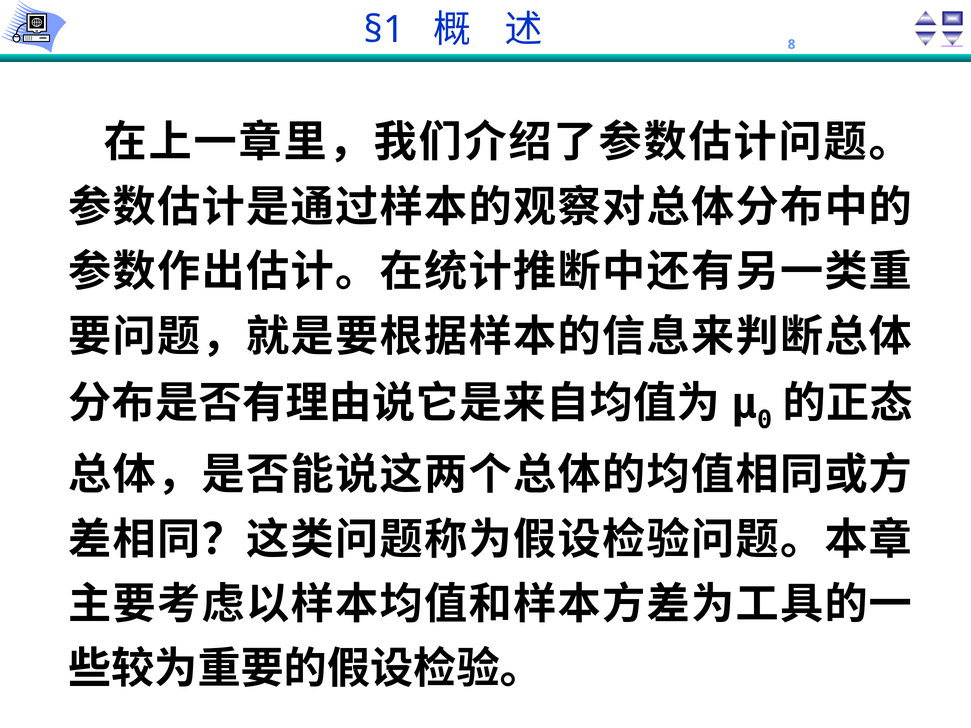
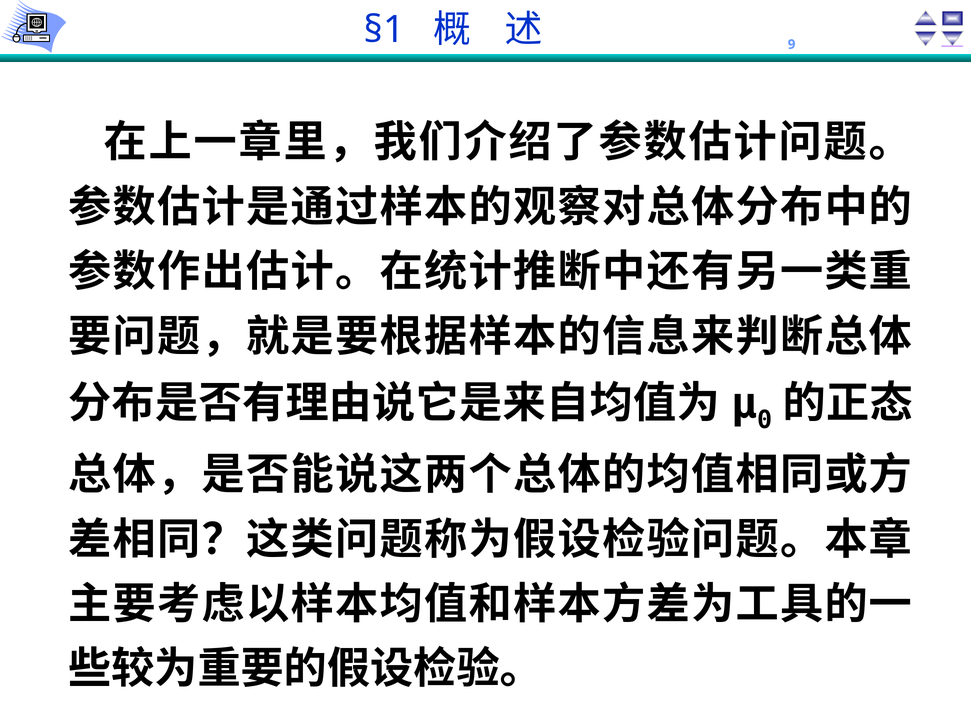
8: 8 -> 9 (792, 44)
